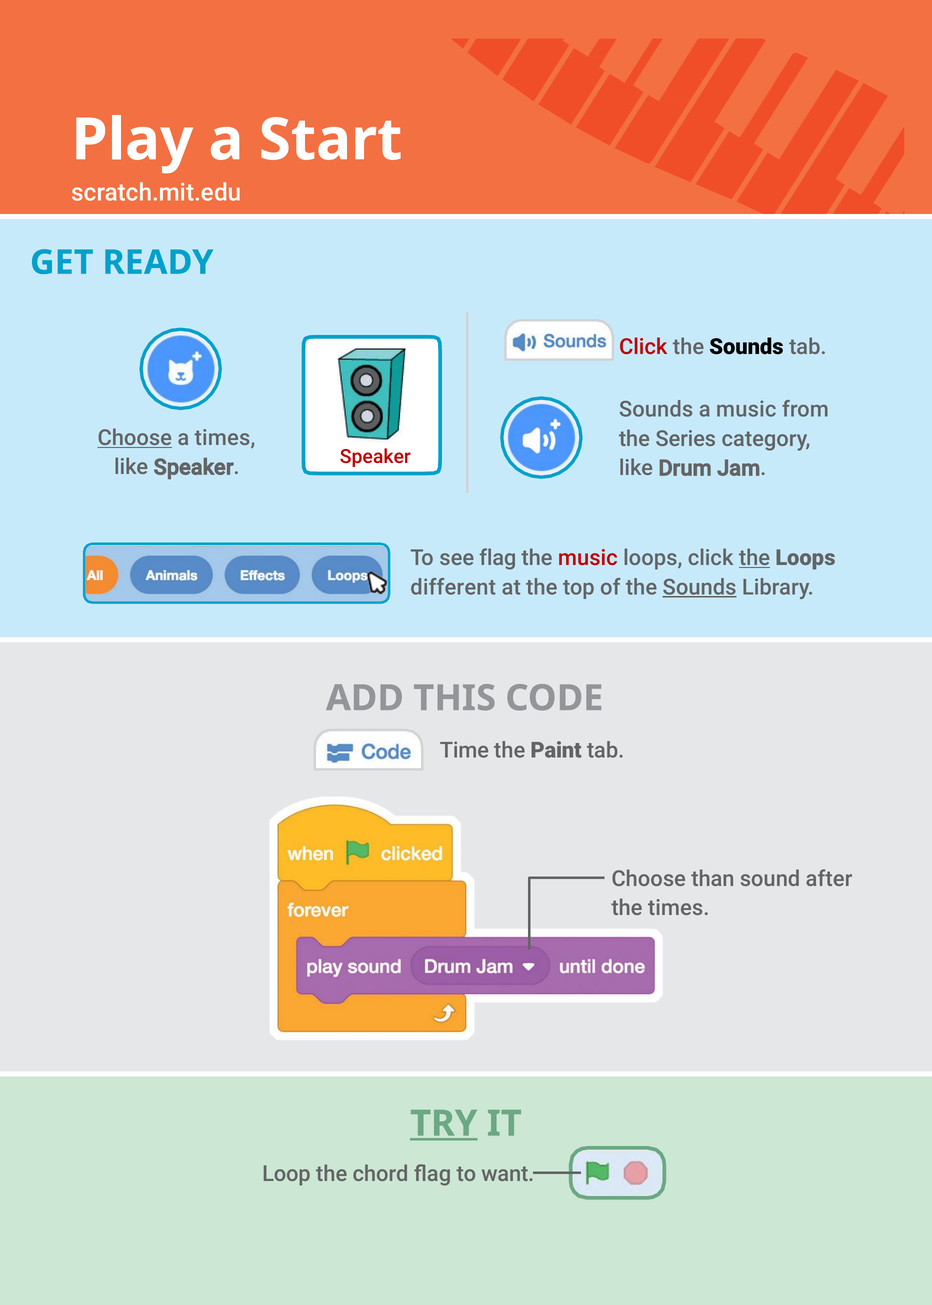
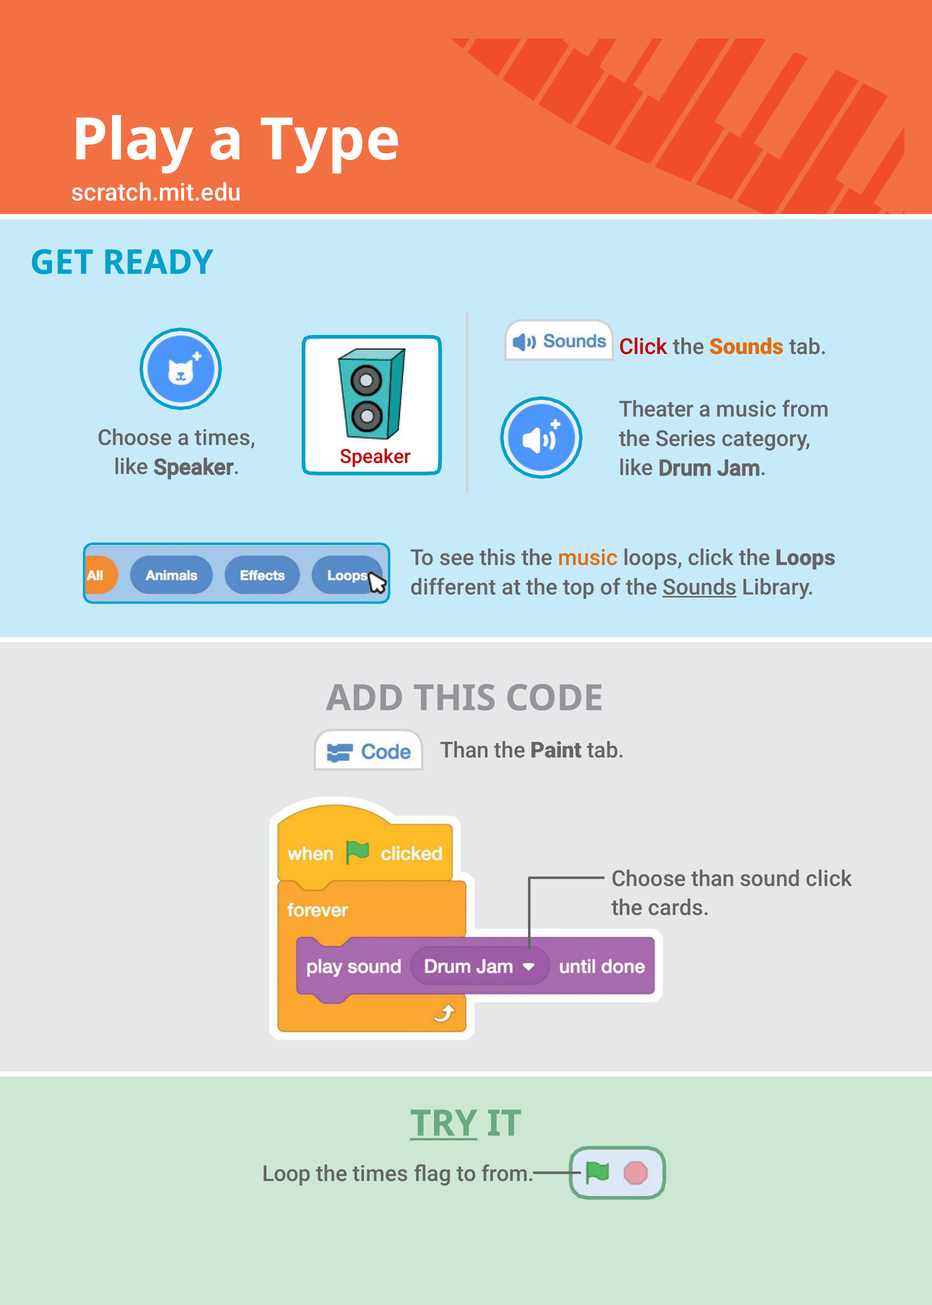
Start: Start -> Type (330, 140)
Sounds colour: black -> orange (746, 347)
Sounds: Sounds -> Theater (656, 410)
Choose underline: present -> none (135, 438)
see flag: flag -> this (498, 558)
music colour: red -> orange (588, 558)
the underline: present -> none (755, 558)
Time: Time -> Than (464, 751)
sound after: after -> click (829, 879)
the times: times -> cards (679, 908)
the chord: chord -> times (380, 1174)
to want: want -> from (508, 1174)
